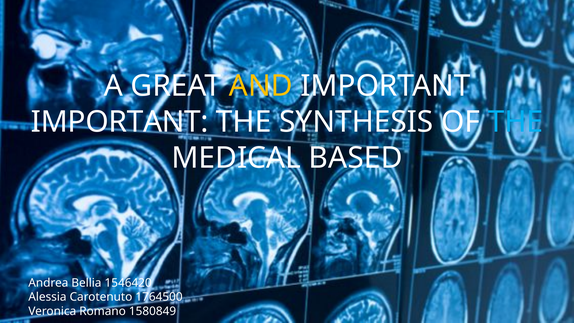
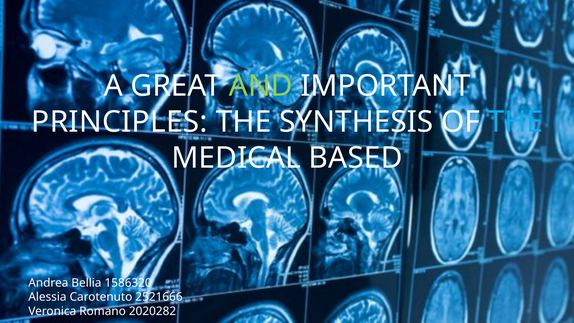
AND colour: yellow -> light green (261, 86)
IMPORTANT: IMPORTANT -> PRINCIPLES (119, 122)
1546420: 1546420 -> 1586320 (128, 283)
1764500: 1764500 -> 2521666 (159, 297)
1580849: 1580849 -> 2020282 (152, 311)
